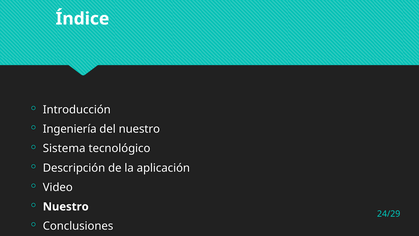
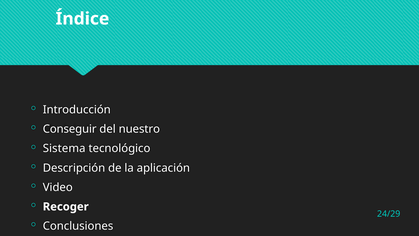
Ingeniería: Ingeniería -> Conseguir (70, 129)
Nuestro: Nuestro -> Recoger (66, 206)
